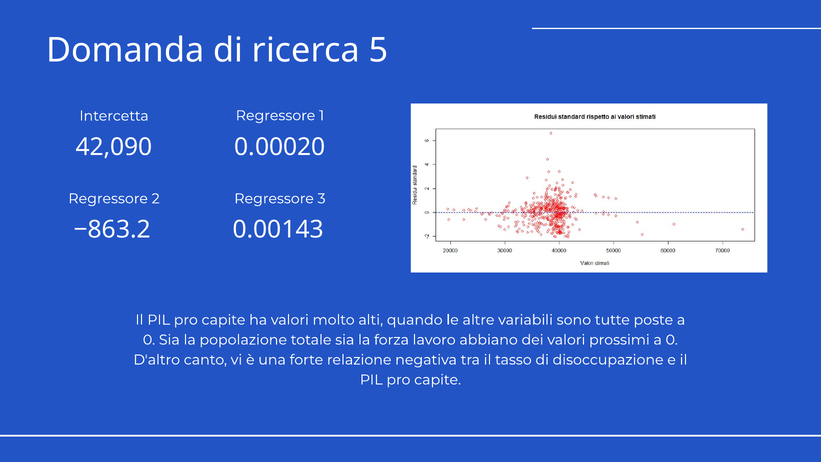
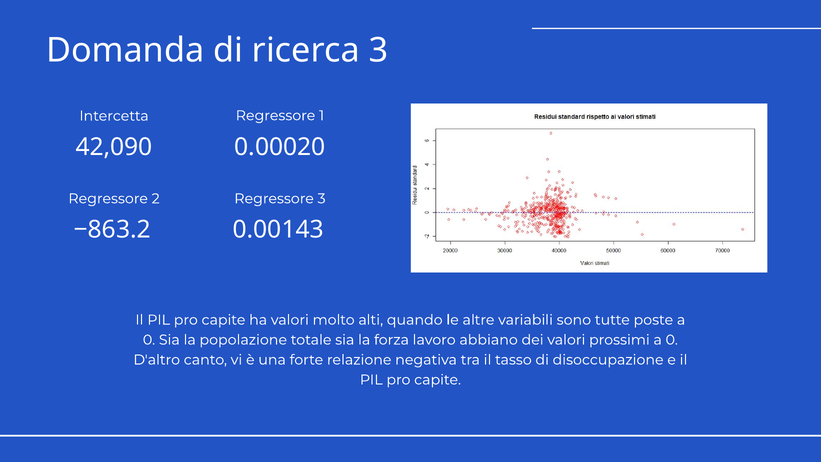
ricerca 5: 5 -> 3 (378, 50)
